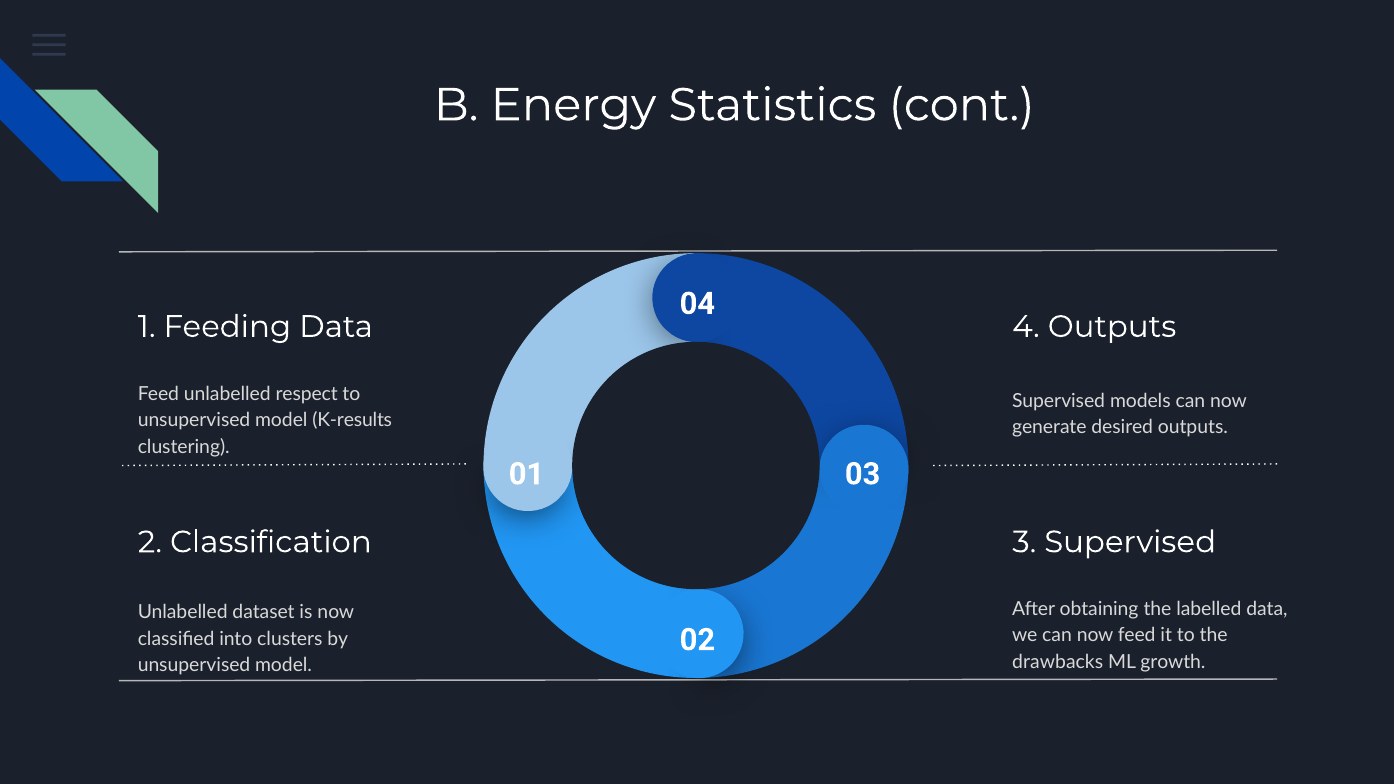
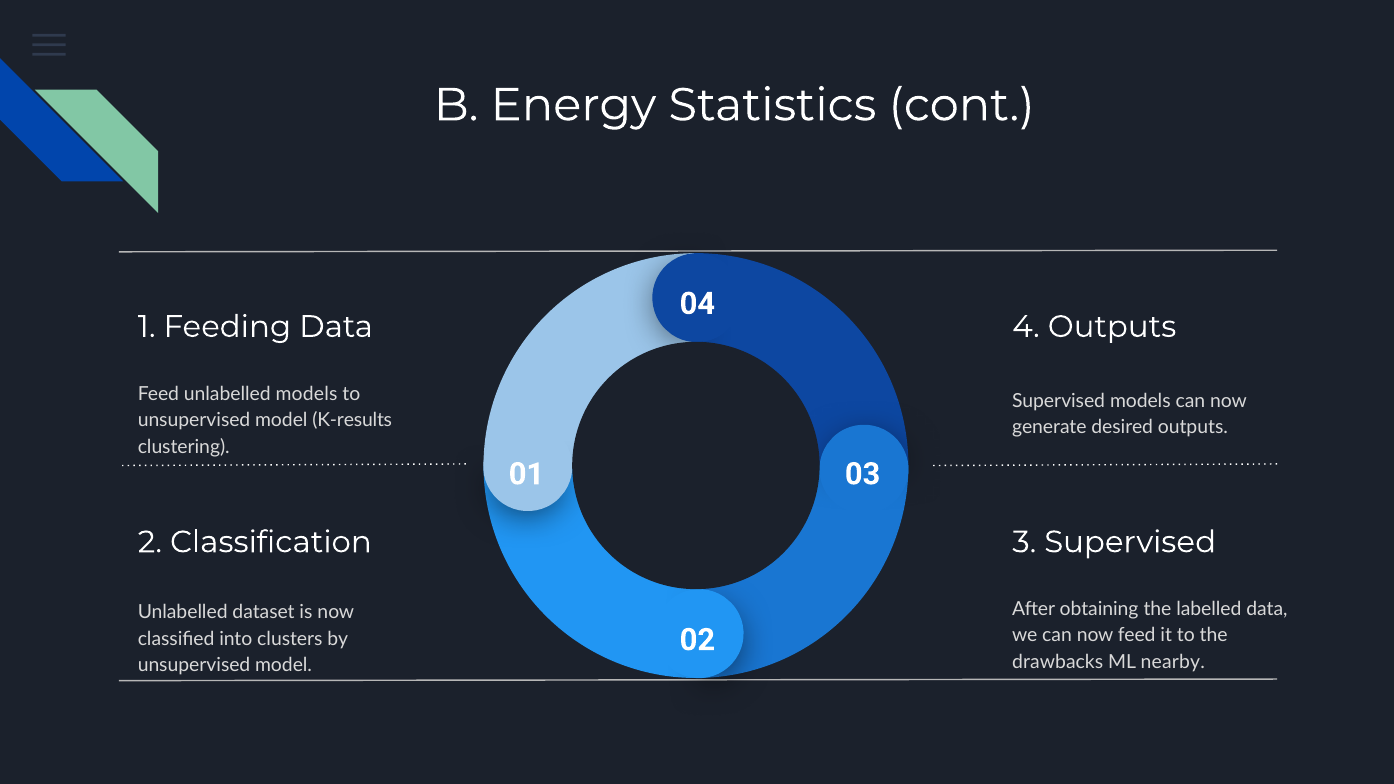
unlabelled respect: respect -> models (306, 394)
growth: growth -> nearby (1173, 662)
